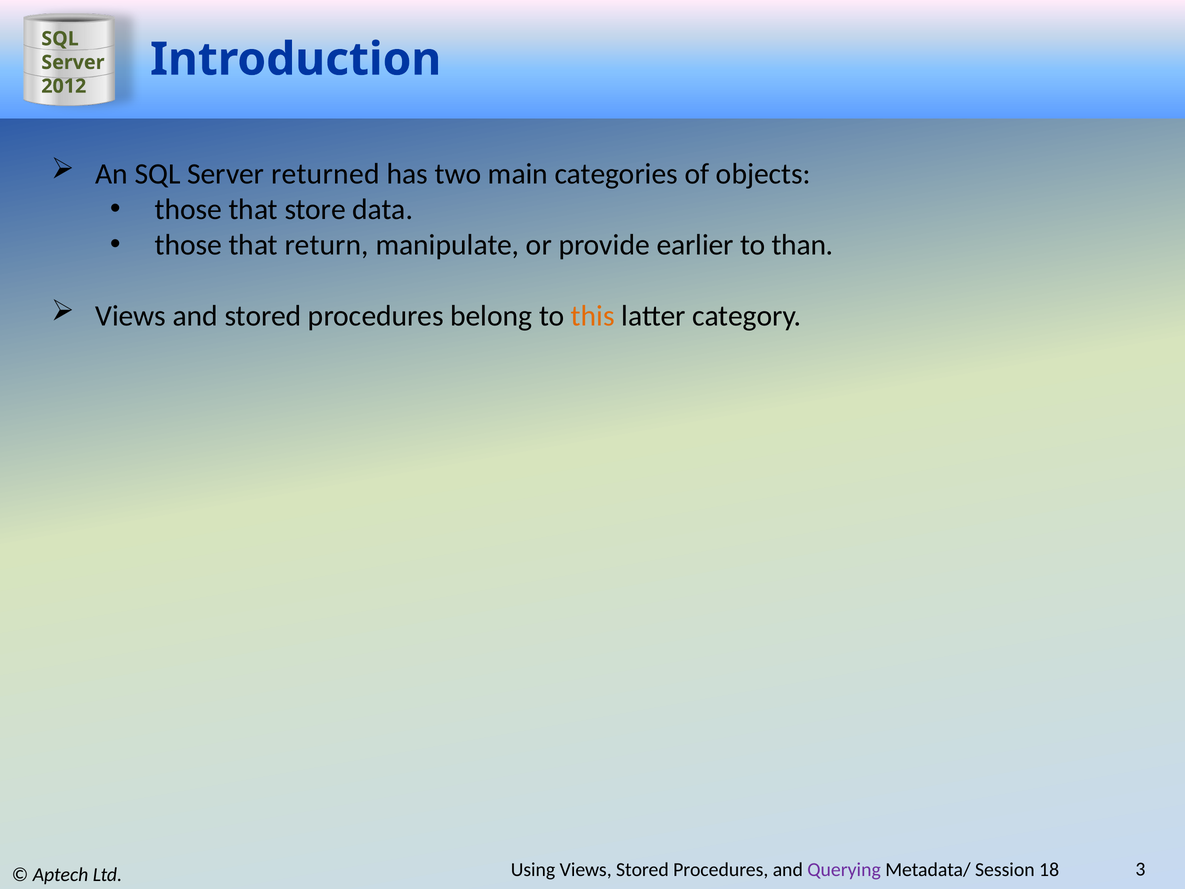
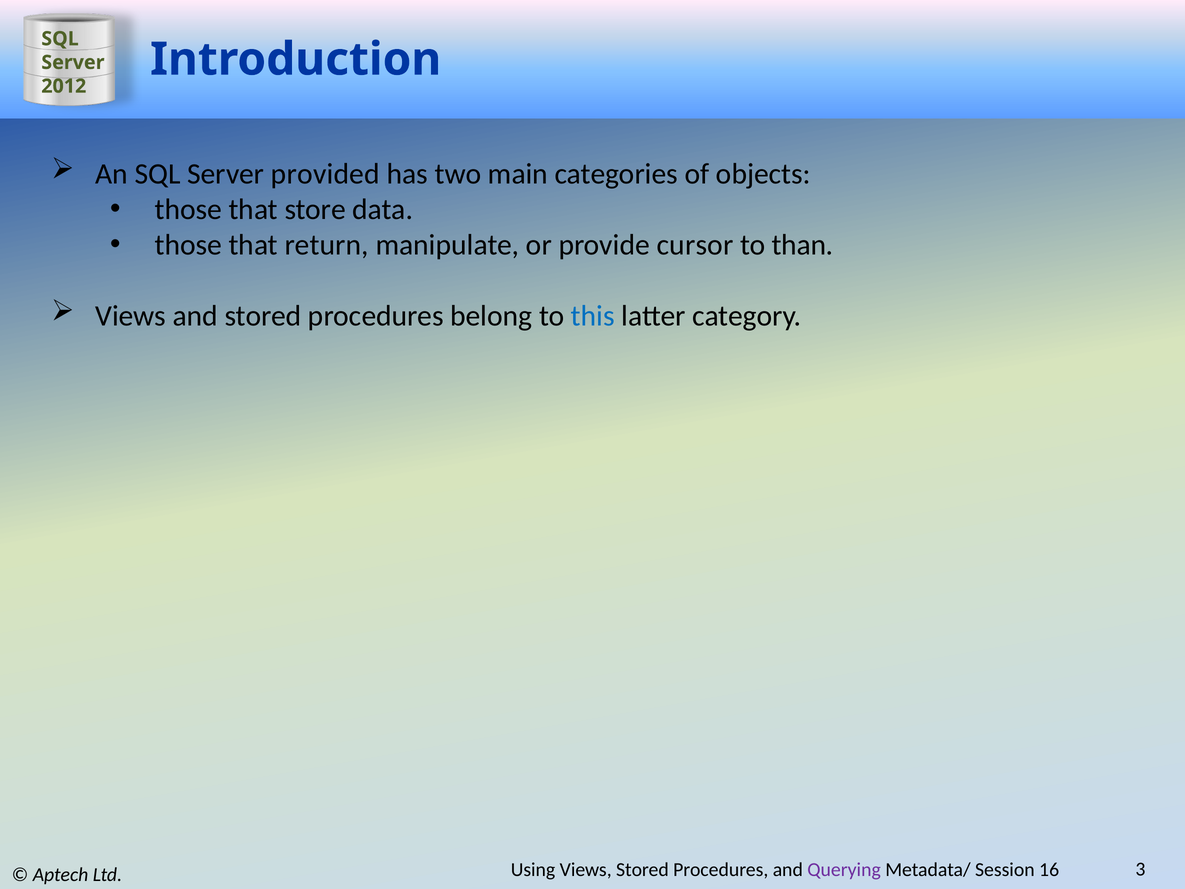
returned: returned -> provided (325, 174)
earlier: earlier -> cursor (695, 245)
this colour: orange -> blue (593, 316)
18: 18 -> 16 (1049, 869)
